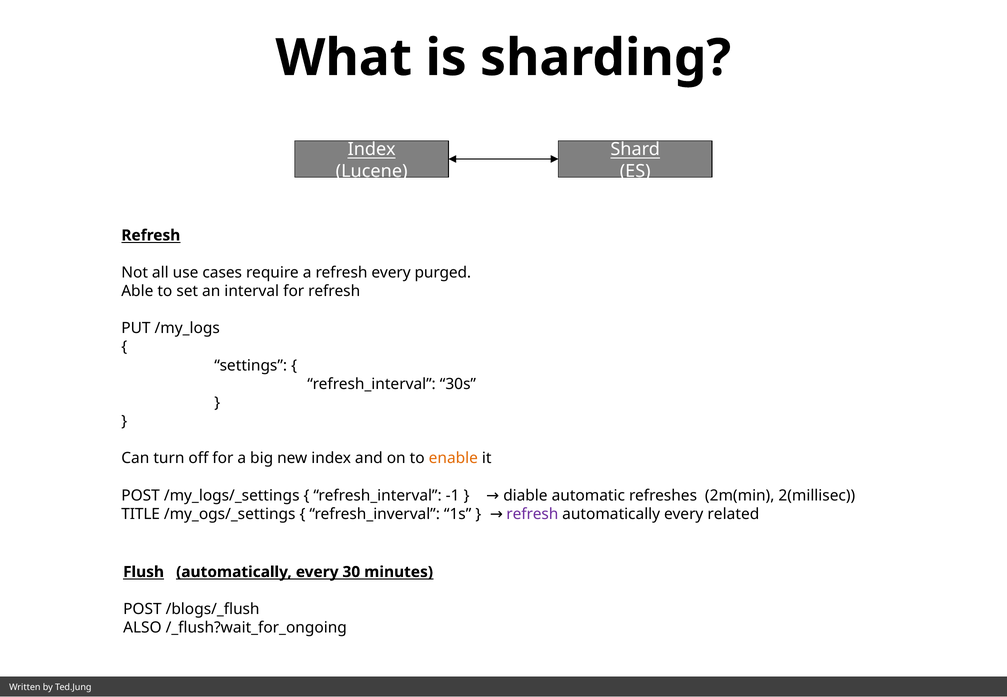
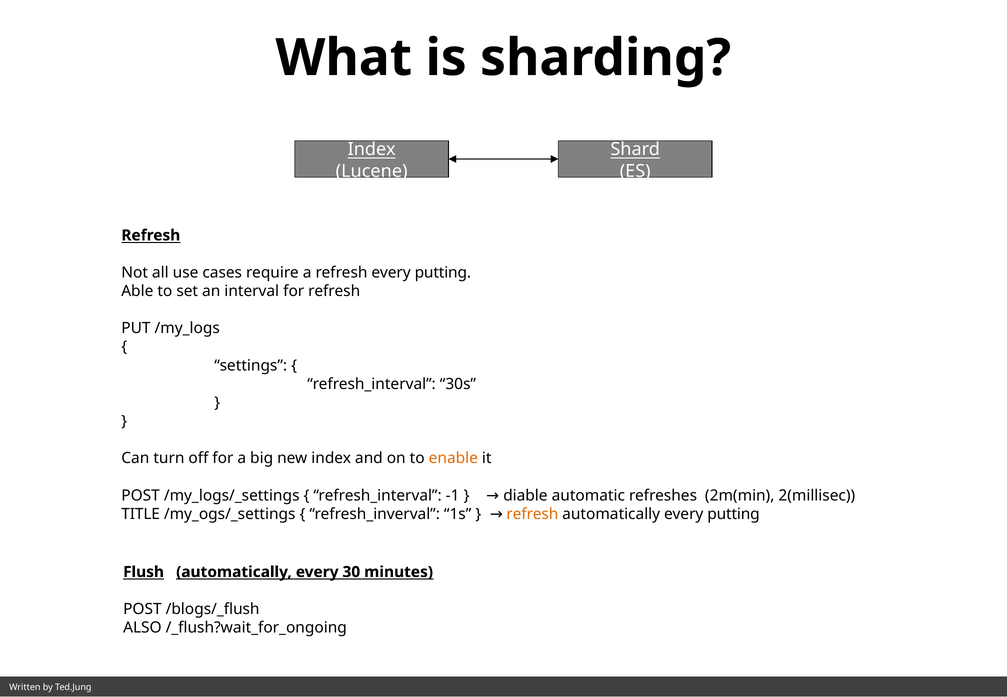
refresh every purged: purged -> putting (443, 273)
refresh colour: purple -> orange (532, 514)
automatically every related: related -> putting (734, 514)
